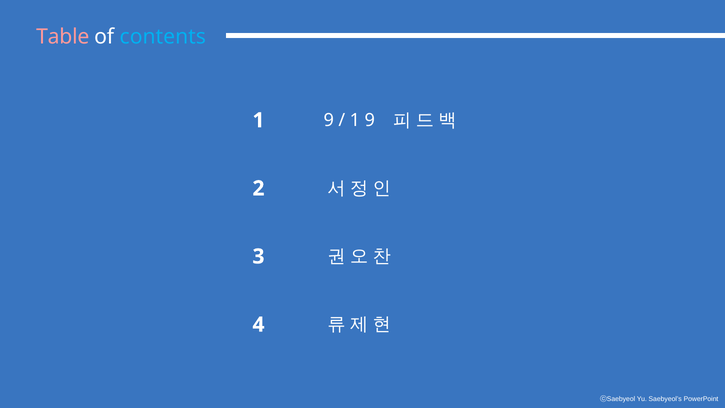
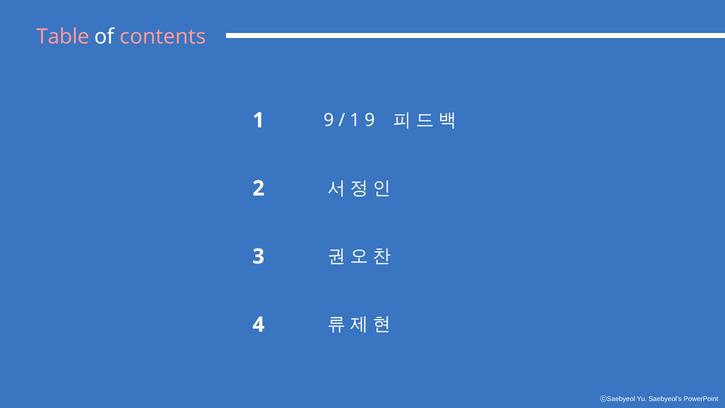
contents colour: light blue -> pink (163, 37)
